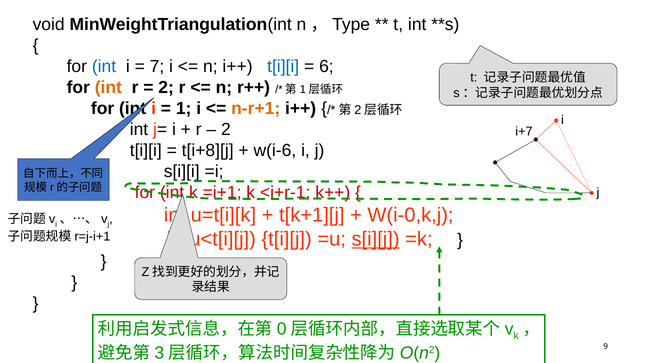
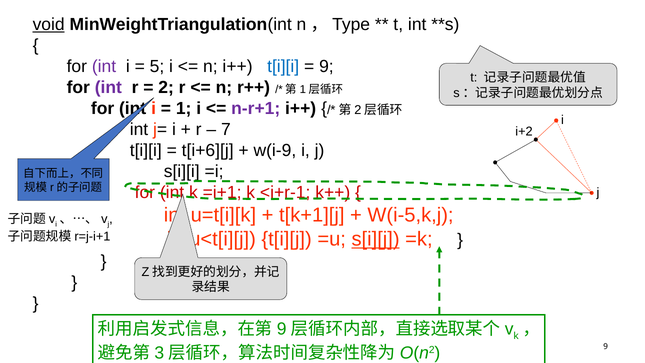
void underline: none -> present (49, 25)
int colour: blue -> purple (104, 67)
7: 7 -> 5 (157, 67)
6: 6 -> 9 (326, 67)
int colour: orange -> purple (108, 87)
n-r+1 colour: orange -> purple (256, 108)
2: 2 -> 7 (226, 129)
i+7: i+7 -> i+2 (524, 131)
t[i+8][j: t[i+8][j -> t[i+6][j (208, 150)
w(i-6: w(i-6 -> w(i-9 (275, 150)
W(i-0,k,j: W(i-0,k,j -> W(i-5,k,j (411, 215)
0: 0 -> 9 (282, 329)
